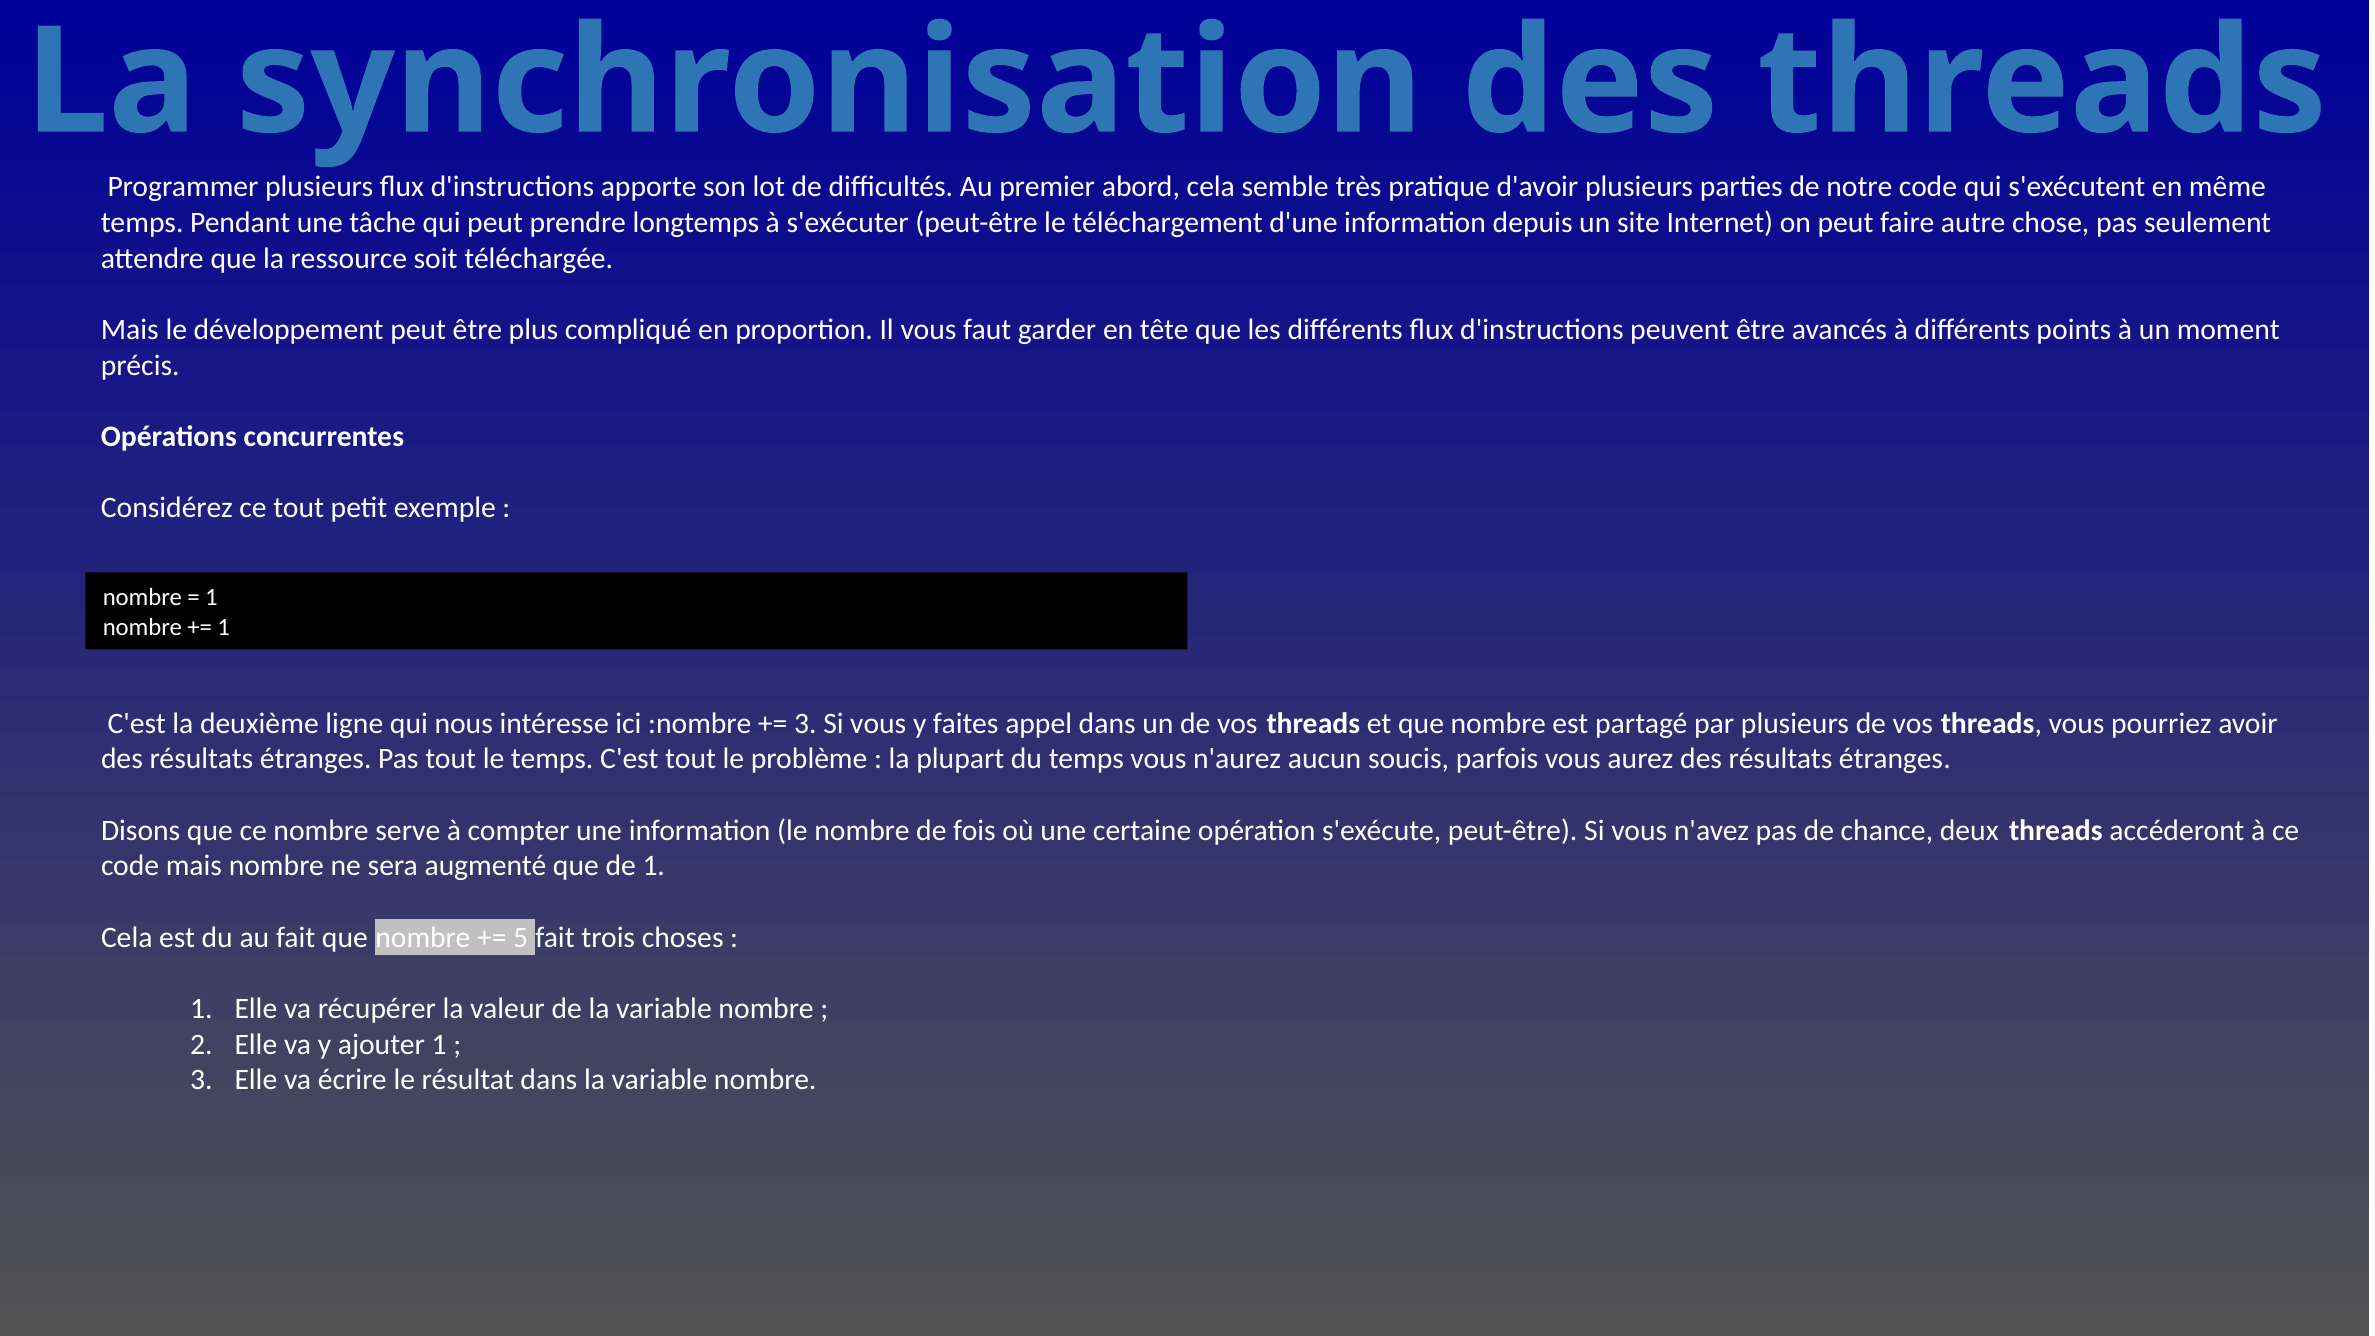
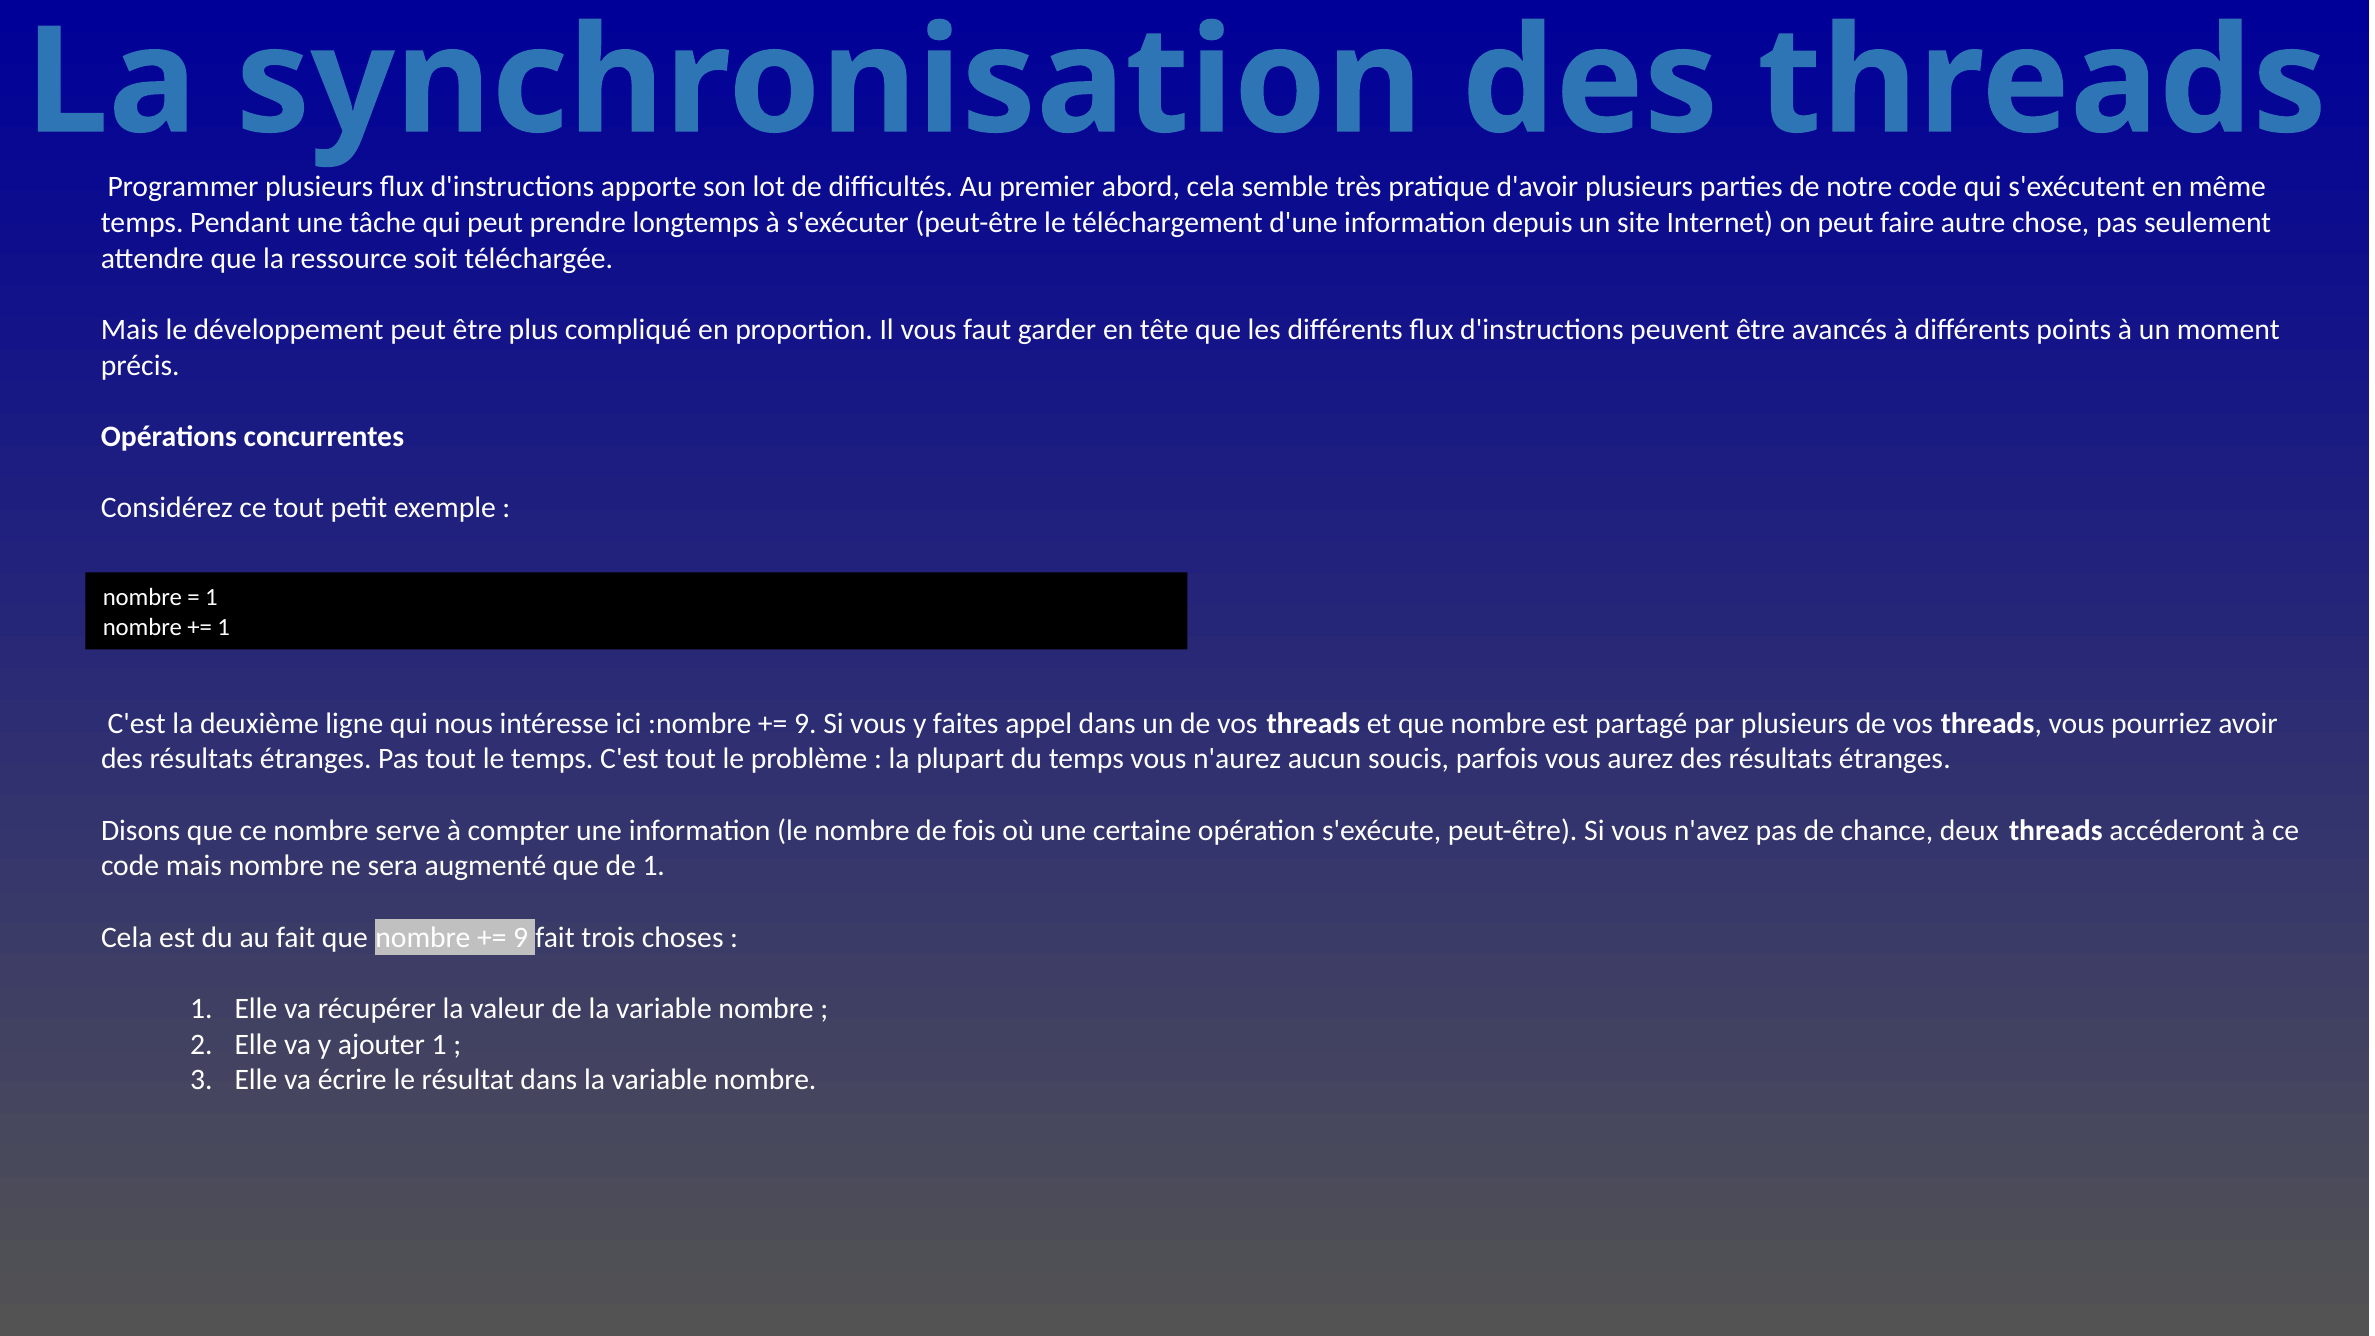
3: 3 -> 9 (805, 724)
5: 5 -> 9 (521, 937)
